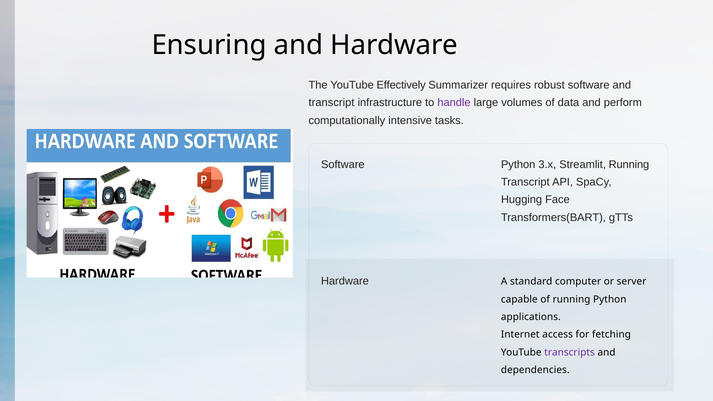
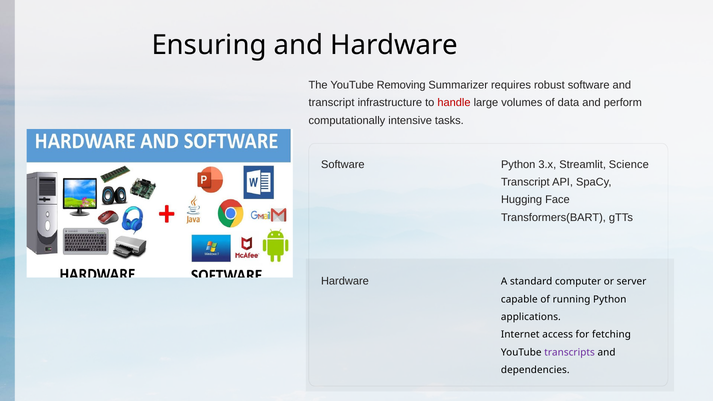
Effectively: Effectively -> Removing (401, 85)
handle colour: purple -> red (454, 103)
Streamlit Running: Running -> Science (629, 164)
